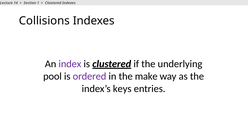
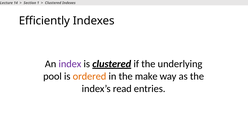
Collisions: Collisions -> Efficiently (44, 21)
ordered colour: purple -> orange (90, 77)
keys: keys -> read (122, 89)
